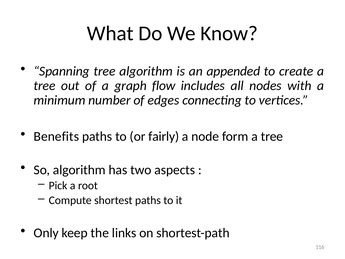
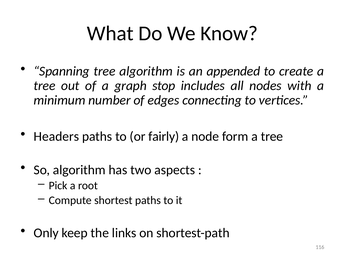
flow: flow -> stop (164, 86)
Benefits: Benefits -> Headers (56, 136)
